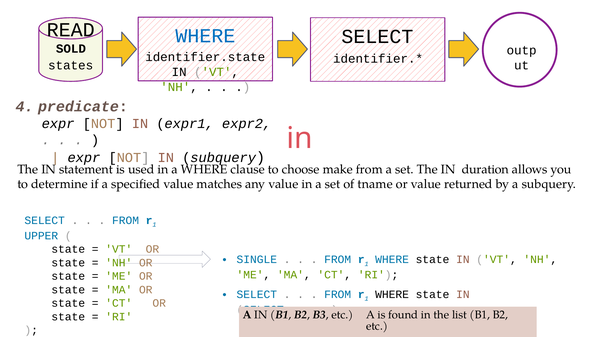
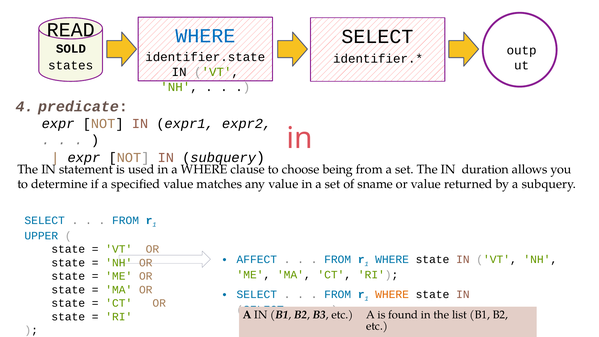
make: make -> being (338, 169)
tname: tname -> sname (375, 184)
SINGLE: SINGLE -> AFFECT (257, 260)
WHERE colour: black -> orange (392, 294)
